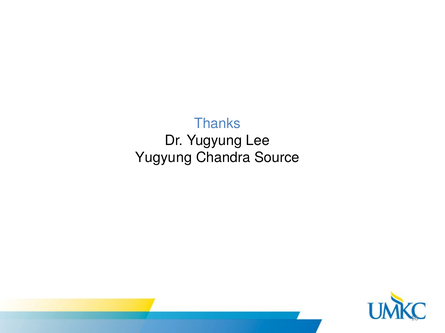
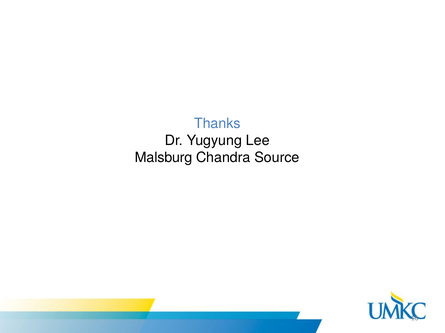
Yugyung: Yugyung -> Malsburg (164, 158)
